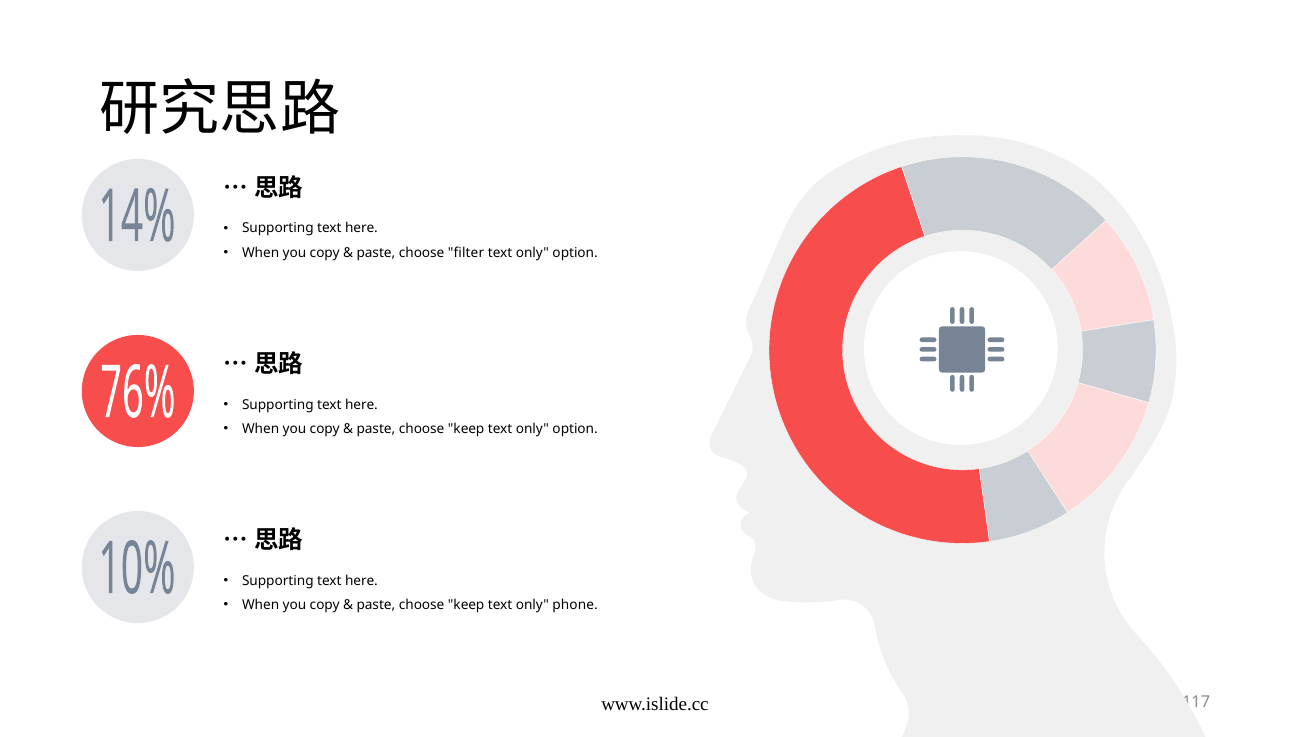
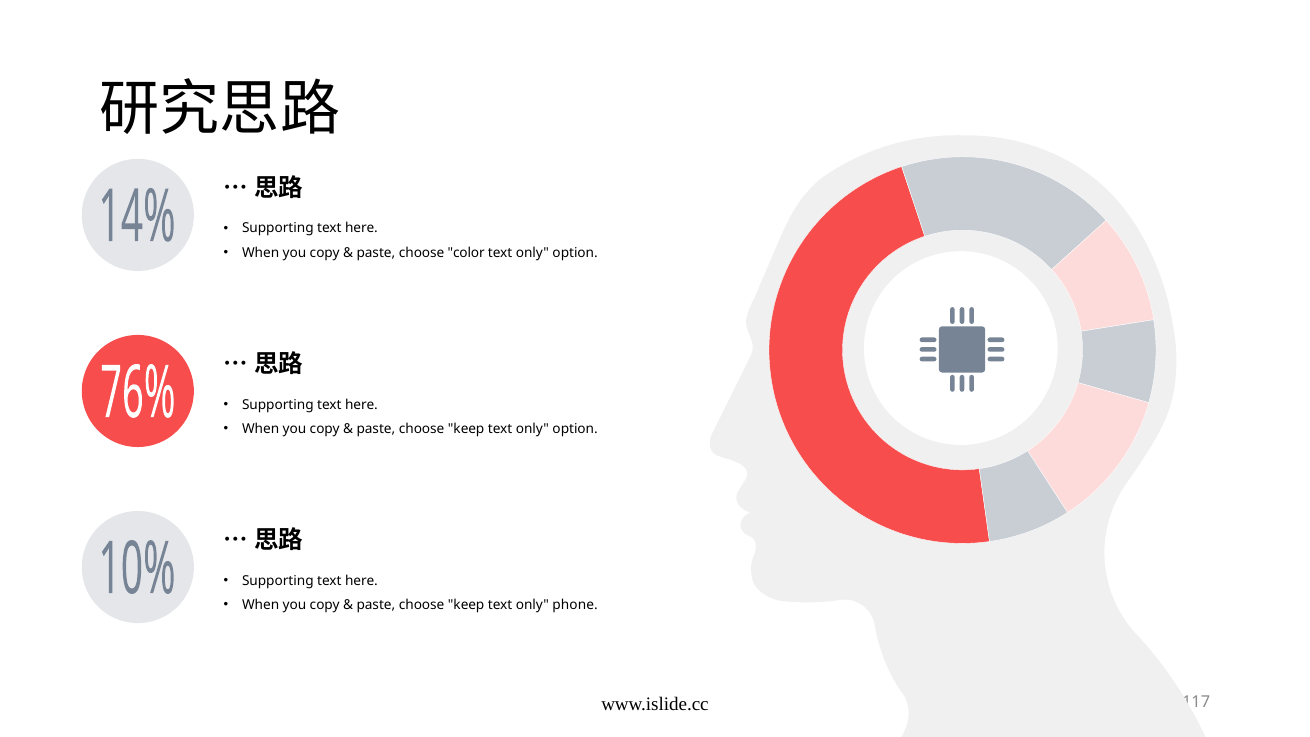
filter: filter -> color (466, 253)
